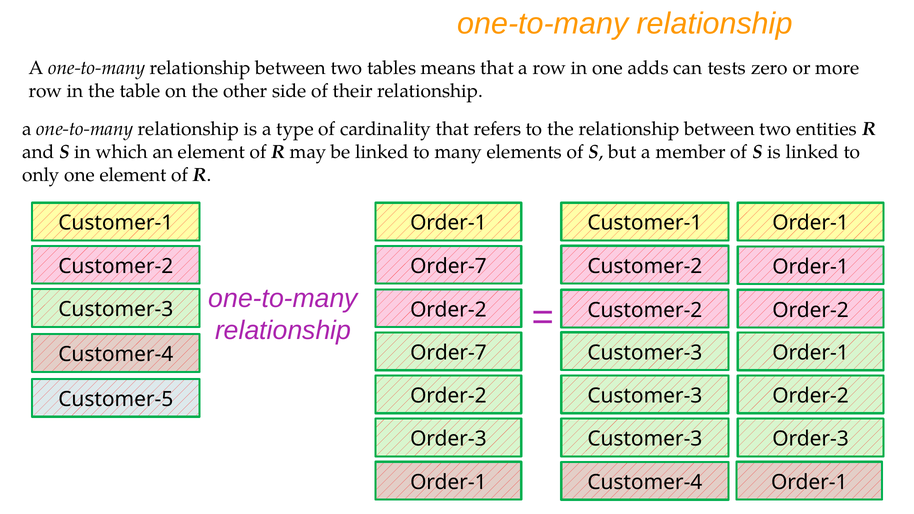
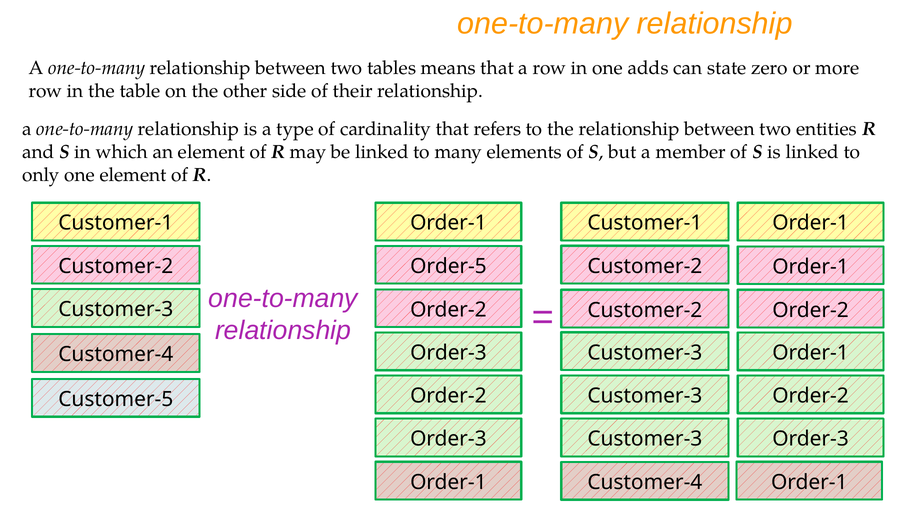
tests: tests -> state (727, 68)
Customer-2 Order-7: Order-7 -> Order-5 (448, 266)
Order-7: Order-7 -> Order-3 (448, 353)
